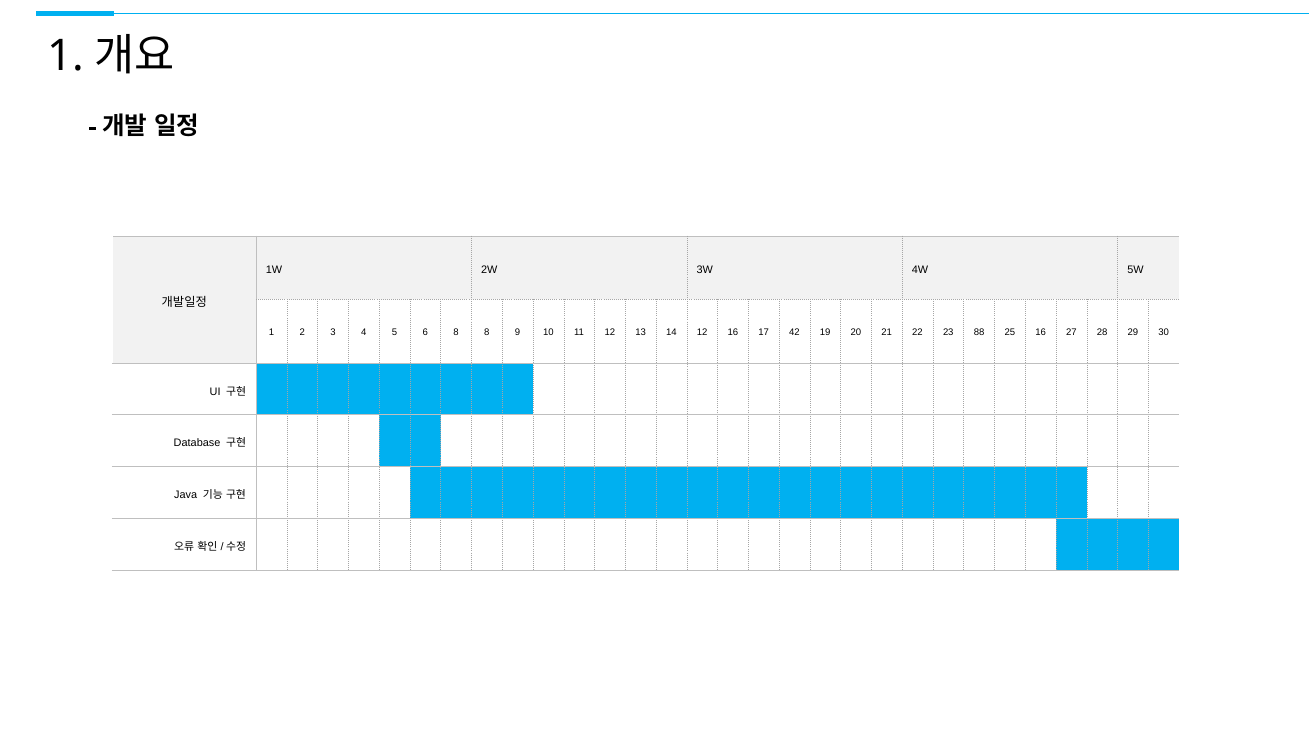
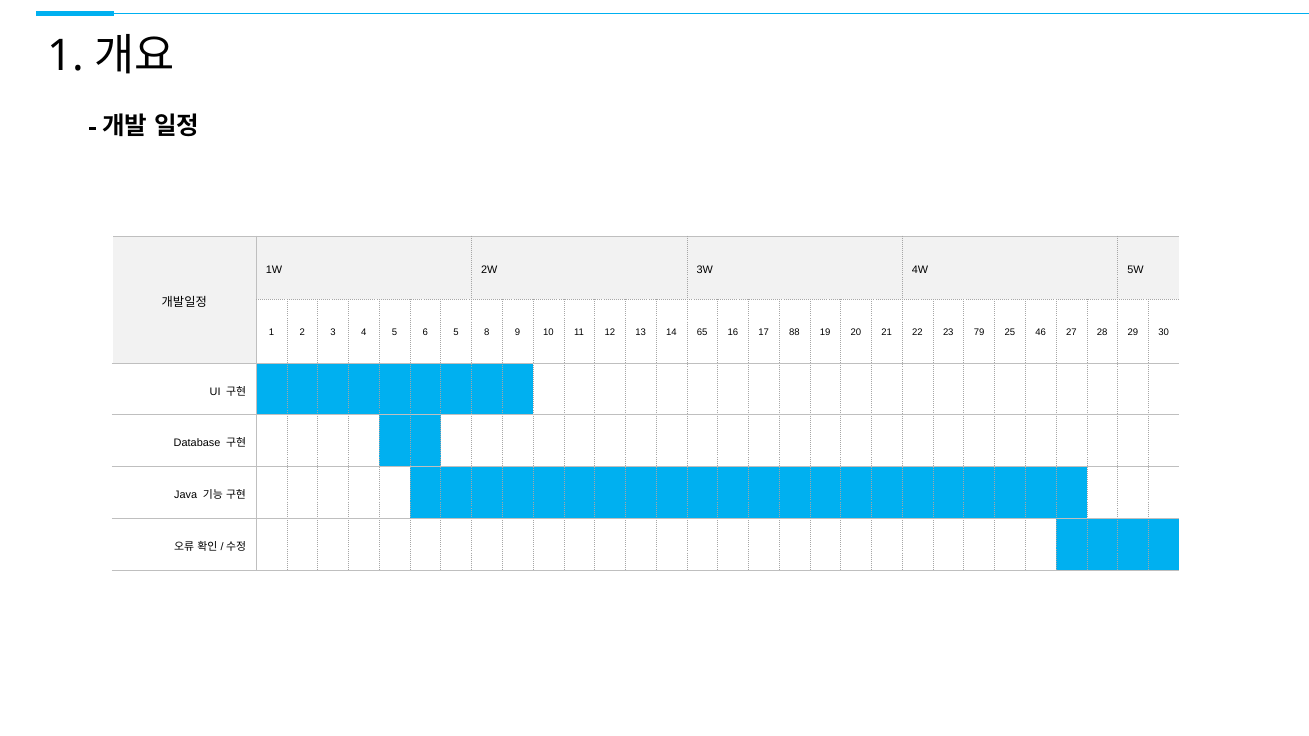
6 8: 8 -> 5 (456, 333)
14 12: 12 -> 65 (702, 333)
42: 42 -> 88 (794, 333)
88: 88 -> 79 (979, 333)
25 16: 16 -> 46 (1041, 333)
